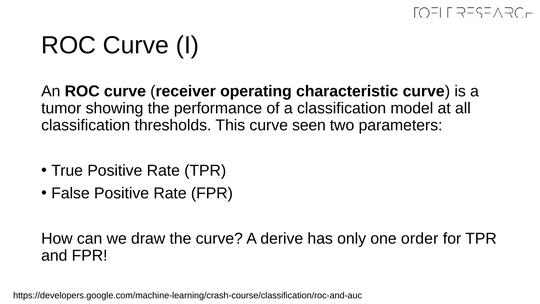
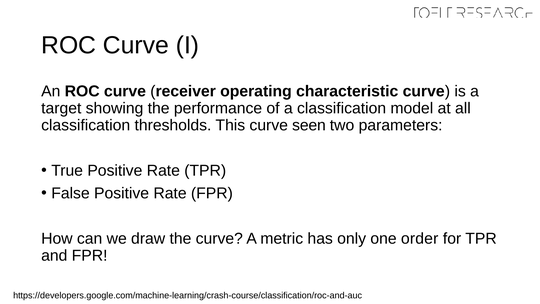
tumor: tumor -> target (61, 108)
derive: derive -> metric (282, 239)
